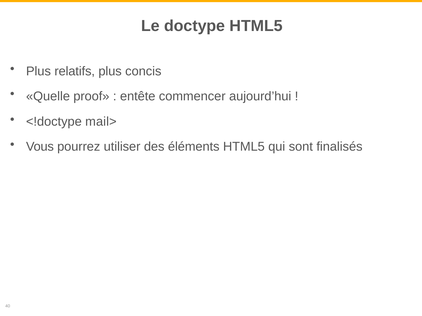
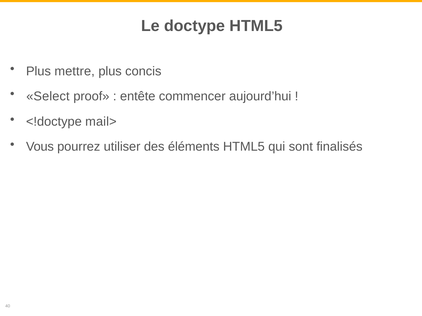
relatifs: relatifs -> mettre (75, 71)
Quelle: Quelle -> Select (48, 96)
